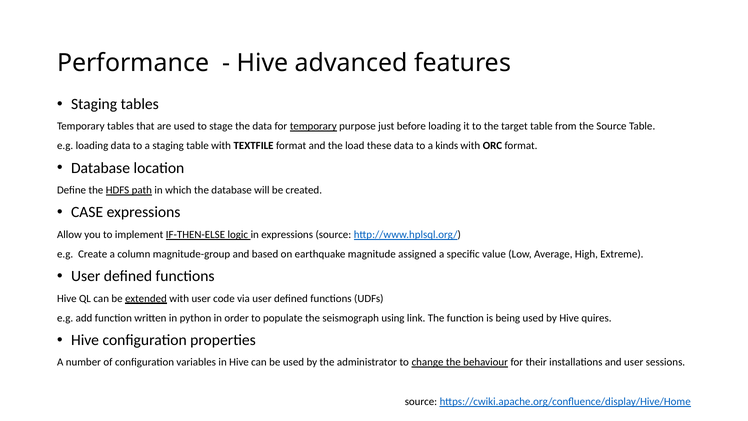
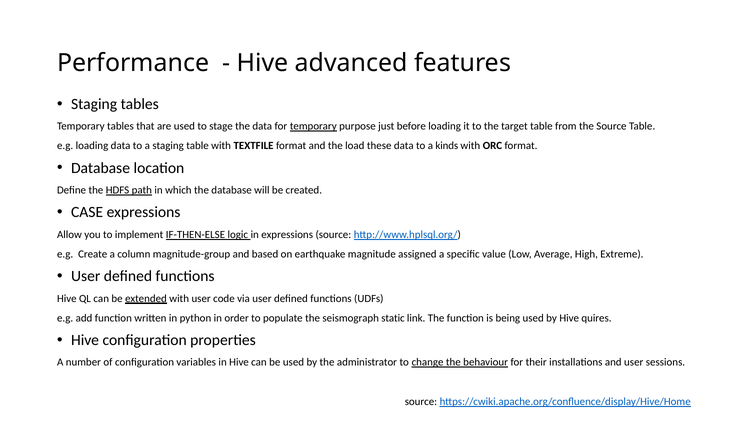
using: using -> static (393, 318)
